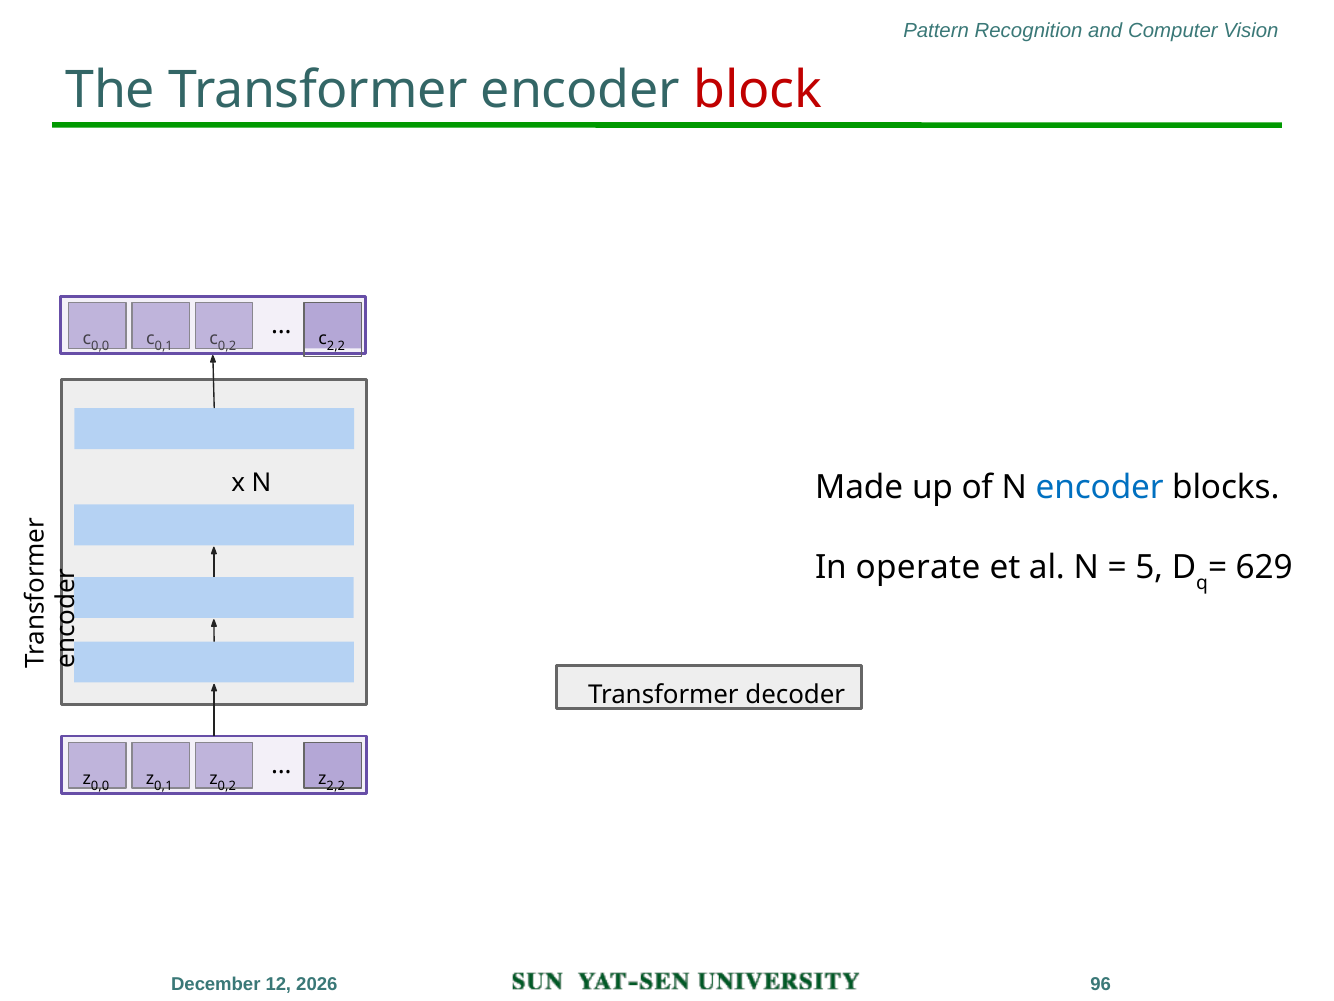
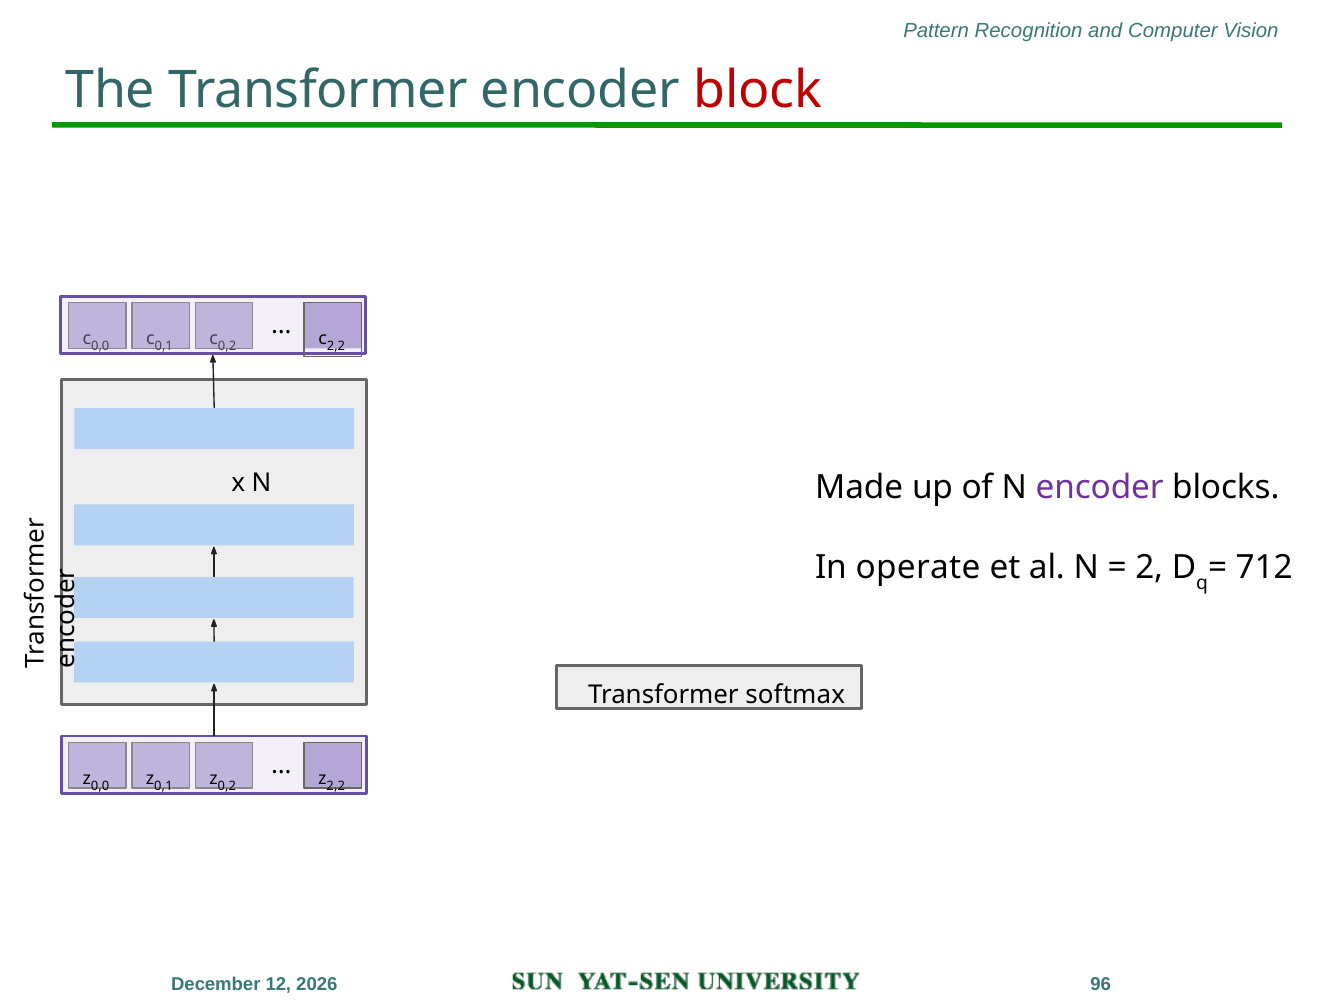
encoder colour: blue -> purple (1100, 487)
5: 5 -> 2 (1149, 568)
629: 629 -> 712 (1264, 568)
decoder: decoder -> softmax (795, 695)
